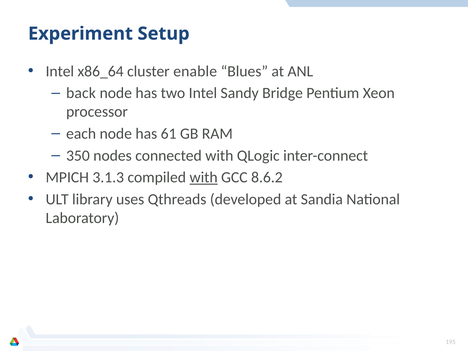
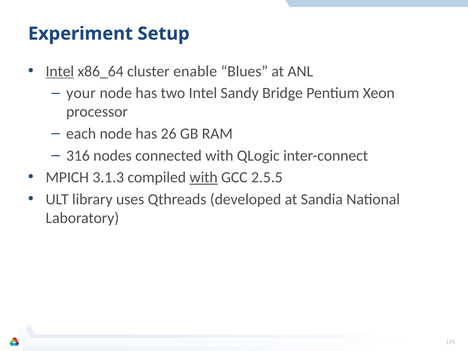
Intel underline: none -> present (60, 71)
back: back -> your (81, 93)
61: 61 -> 26 (169, 134)
350: 350 -> 316 (78, 156)
8.6.2: 8.6.2 -> 2.5.5 (267, 177)
